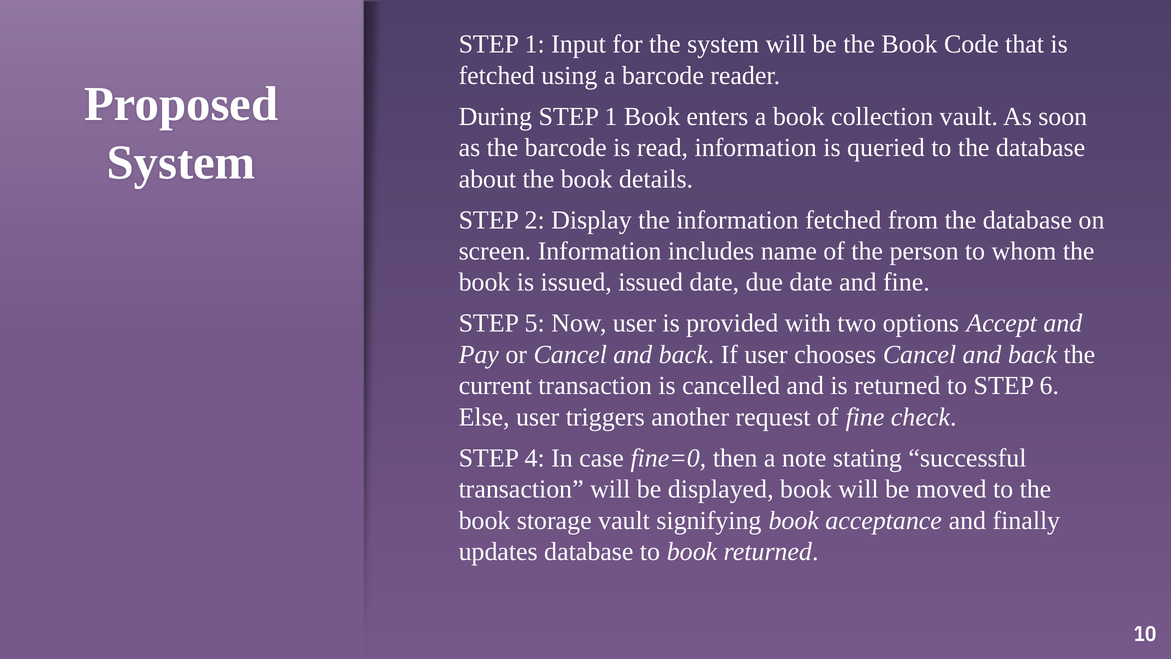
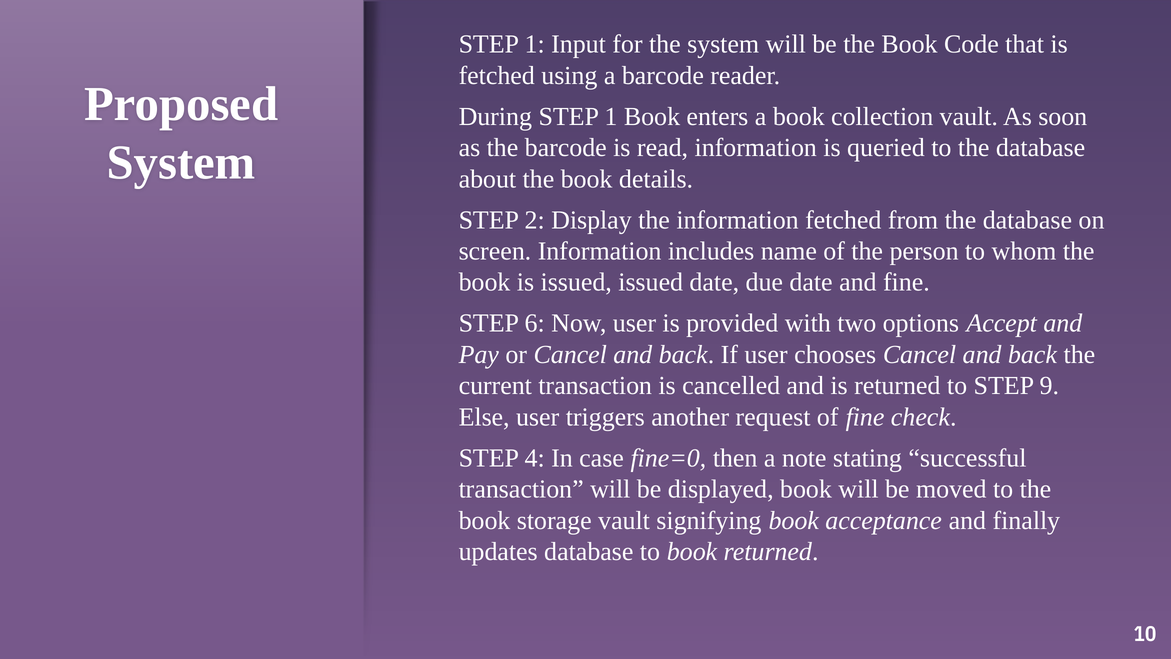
5: 5 -> 6 (535, 323)
6: 6 -> 9 (1049, 386)
